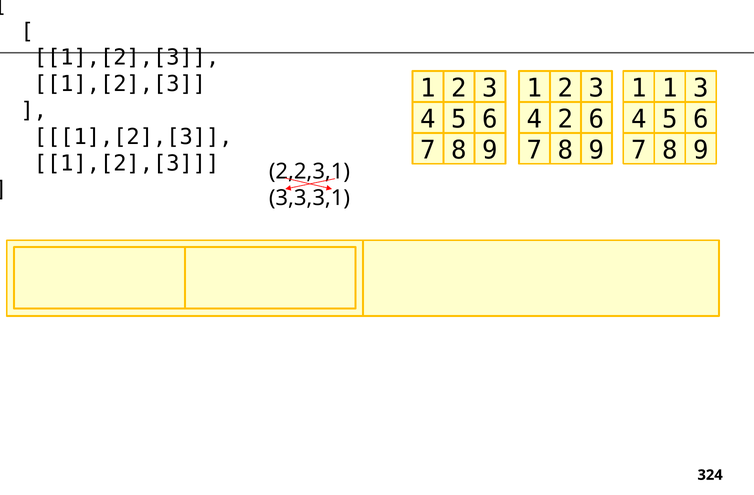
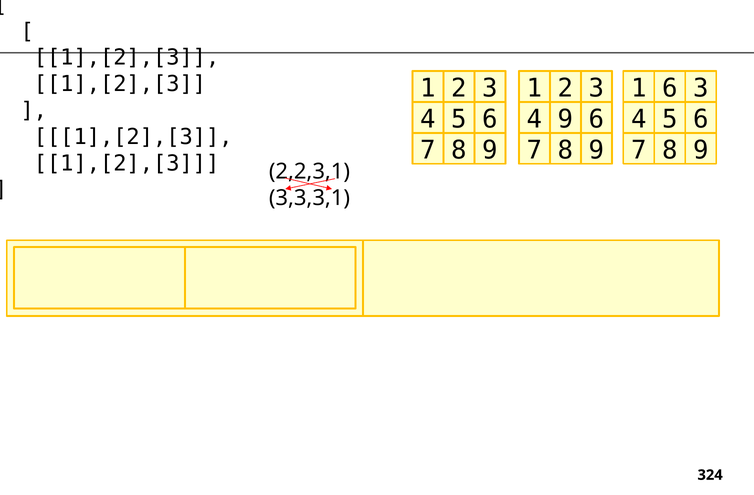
1 1: 1 -> 6 (670, 88)
4 2: 2 -> 9 (565, 119)
